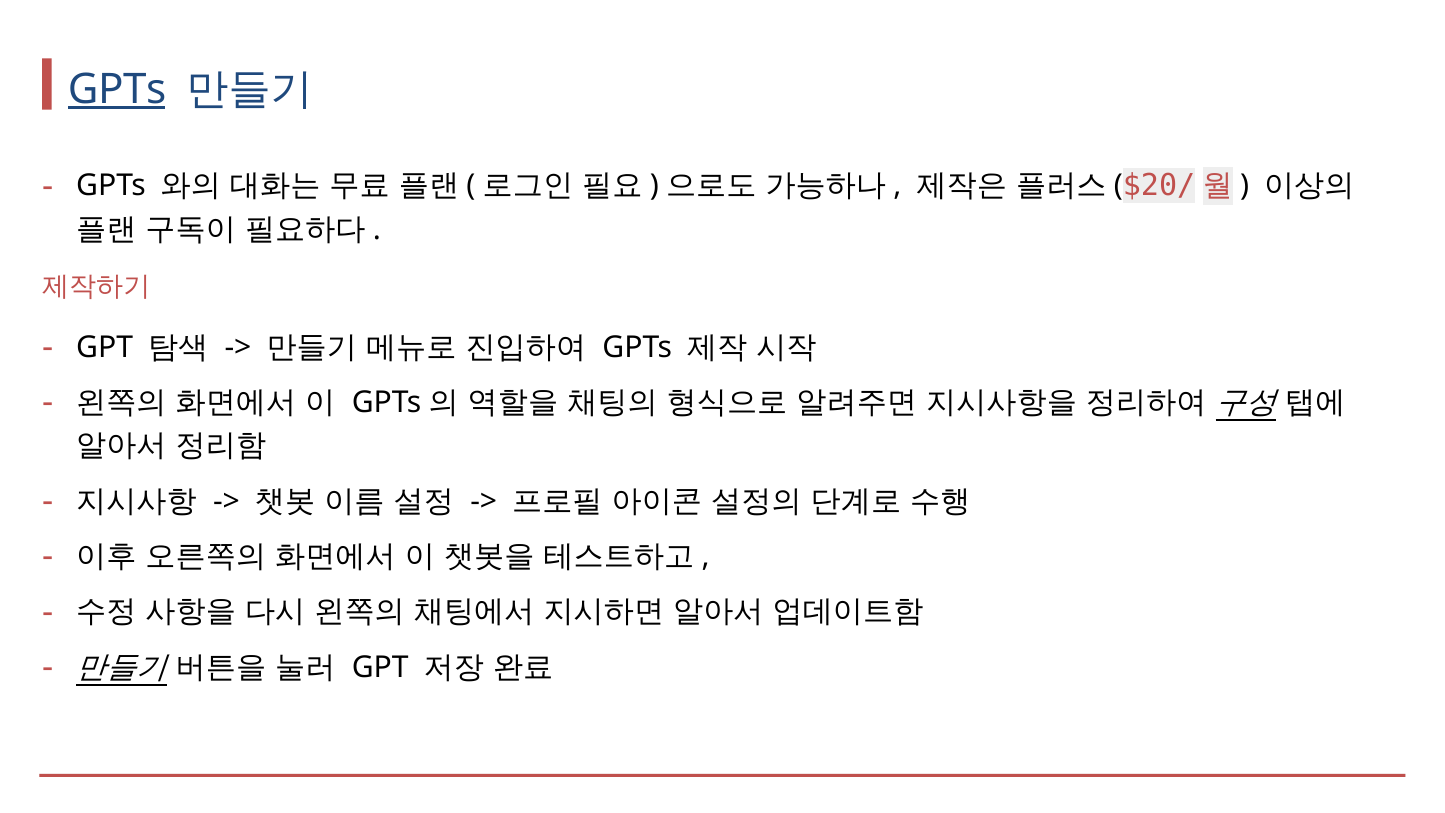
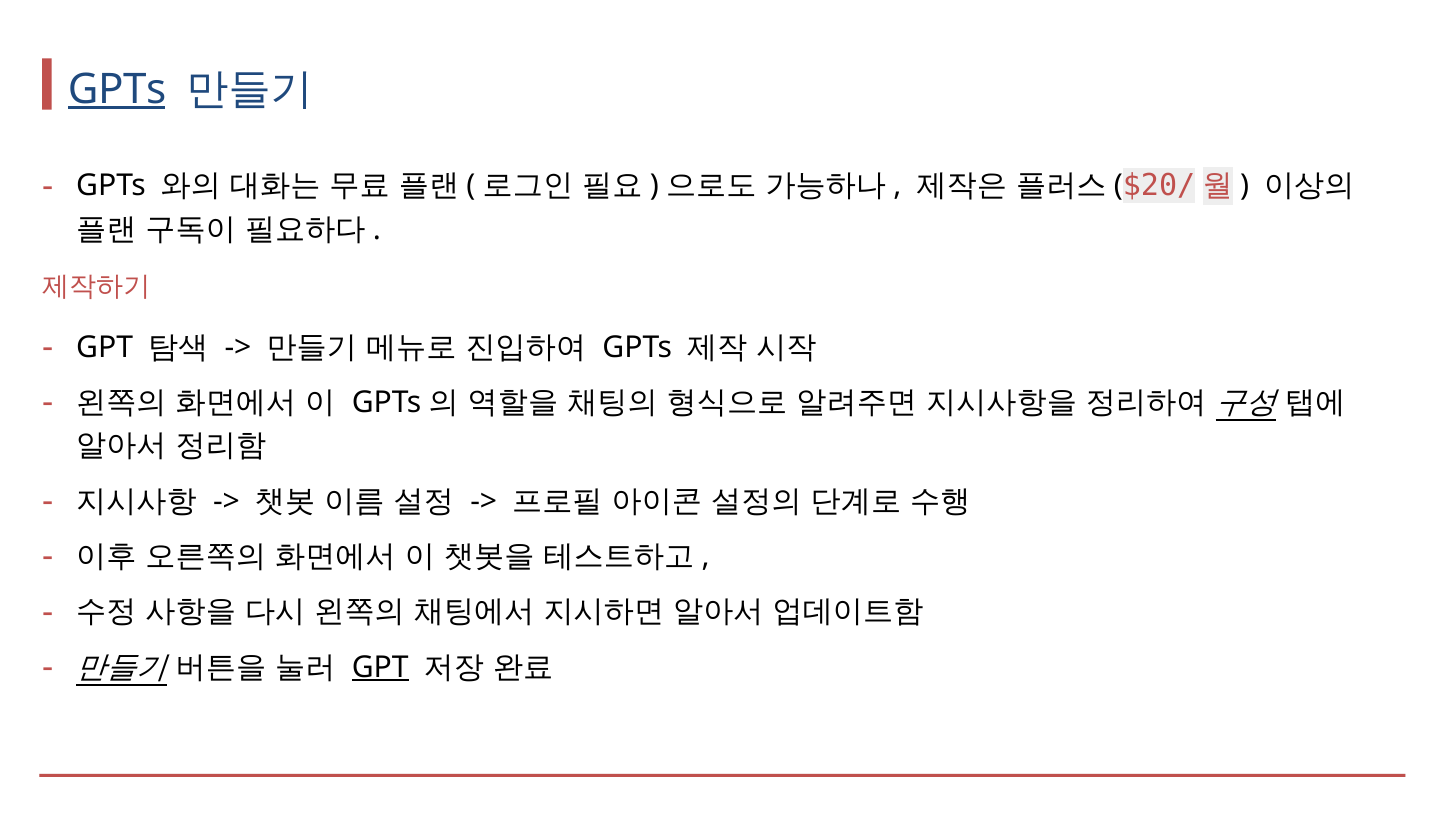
GPT underline: none -> present (380, 667)
